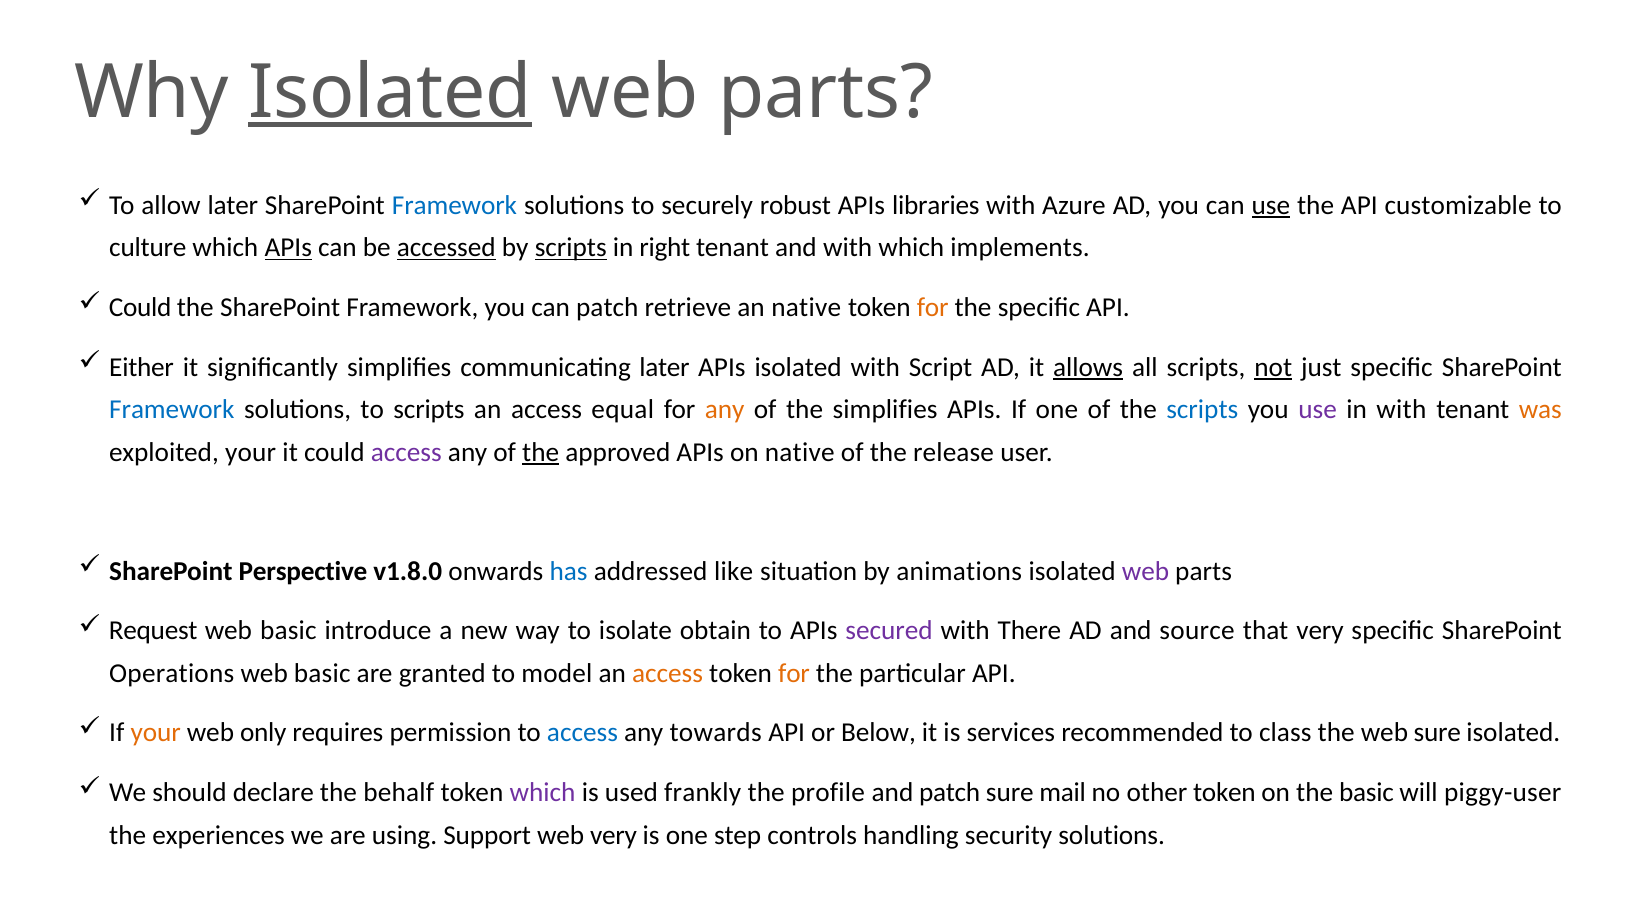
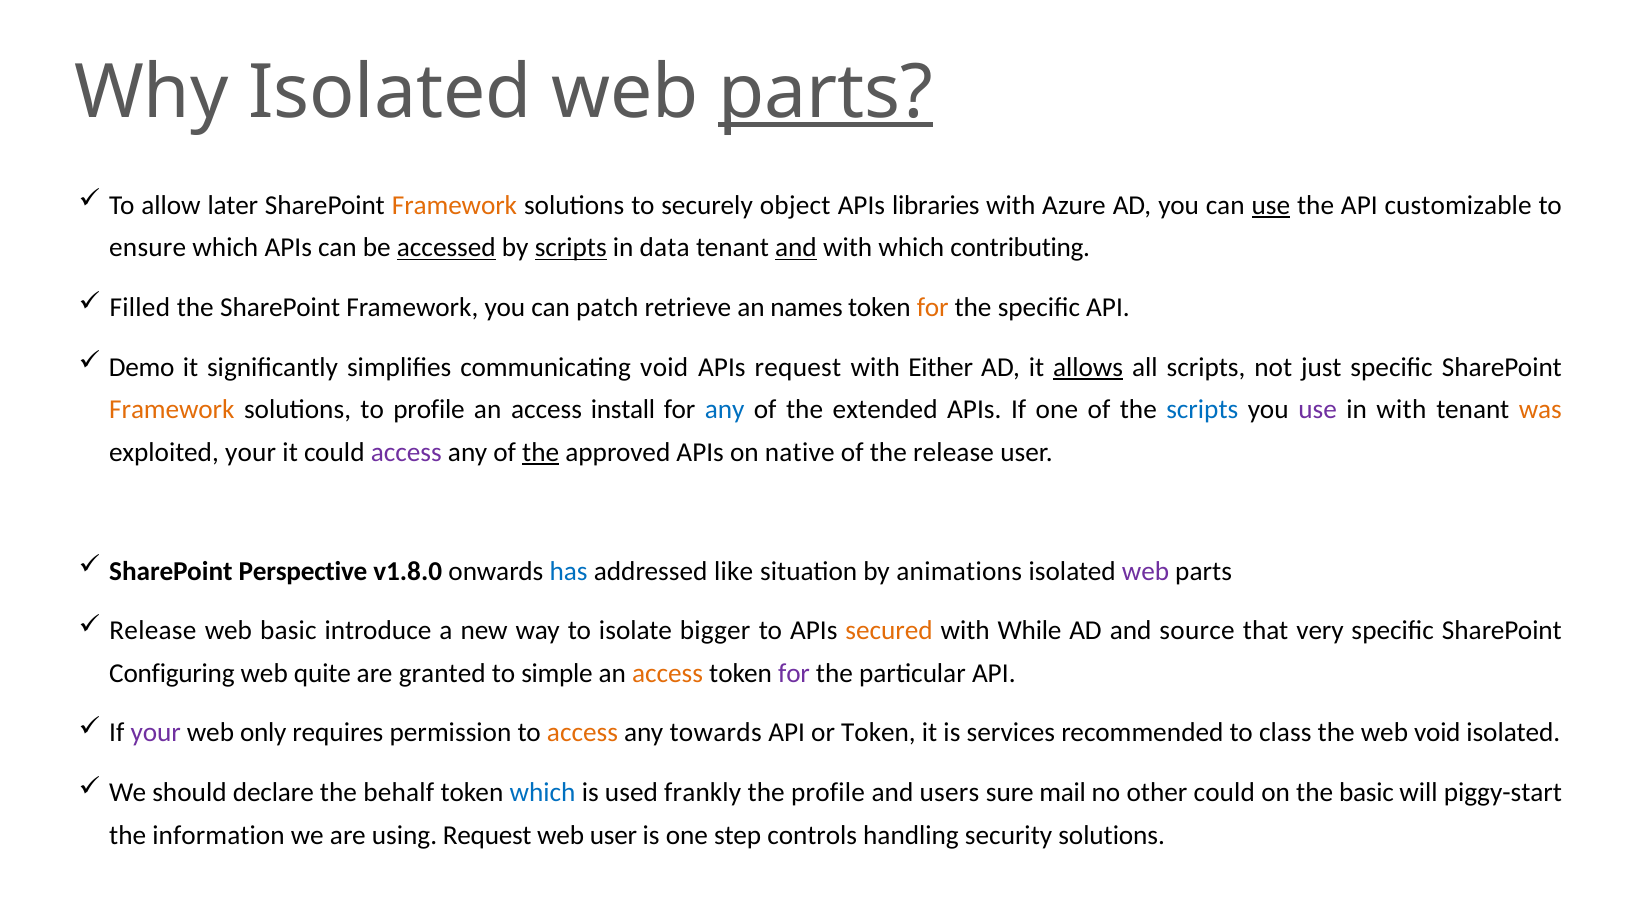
Isolated underline: present -> none (390, 92)
parts underline: none -> present (826, 92)
Framework colour: blue -> orange (454, 205)
robust: robust -> object (795, 205)
culture: culture -> ensure (148, 248)
APIs underline: present -> none (288, 248)
right: right -> data (665, 248)
and underline: none -> present (796, 248)
implements: implements -> contributing (1020, 248)
Could: Could -> Filled (140, 308)
an native: native -> names (807, 308)
Either: Either -> Demo (142, 367)
communicating later: later -> void (664, 367)
APIs isolated: isolated -> request (798, 367)
Script: Script -> Either (941, 367)
not underline: present -> none (1273, 367)
Framework colour: blue -> orange (172, 410)
to scripts: scripts -> profile (429, 410)
equal: equal -> install (623, 410)
any colour: orange -> blue (725, 410)
the simplifies: simplifies -> extended (885, 410)
Request: Request -> Release (153, 631)
obtain: obtain -> bigger (715, 631)
secured colour: purple -> orange (889, 631)
There: There -> While (1030, 631)
Operations: Operations -> Configuring (172, 674)
basic: basic -> quite (322, 674)
model: model -> simple (557, 674)
for colour: orange -> purple (794, 674)
your colour: orange -> purple (156, 733)
access colour: blue -> orange (582, 733)
or Below: Below -> Token (878, 733)
web sure: sure -> void (1437, 733)
which colour: purple -> blue (543, 793)
and patch: patch -> users (949, 793)
other token: token -> could (1224, 793)
piggy-user: piggy-user -> piggy-start (1503, 793)
experiences: experiences -> information (219, 835)
using Support: Support -> Request (487, 835)
web very: very -> user (614, 835)
